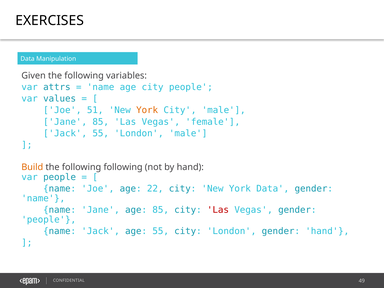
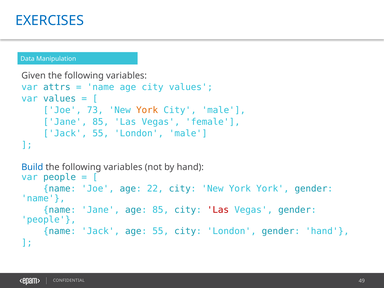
EXERCISES colour: black -> blue (50, 21)
city people: people -> values (191, 87)
51: 51 -> 73 (95, 110)
Build colour: orange -> blue (32, 167)
following: following -> variables (123, 167)
York Data: Data -> York (273, 189)
